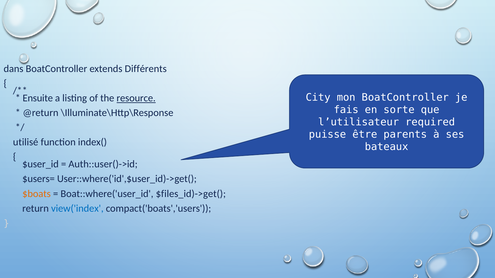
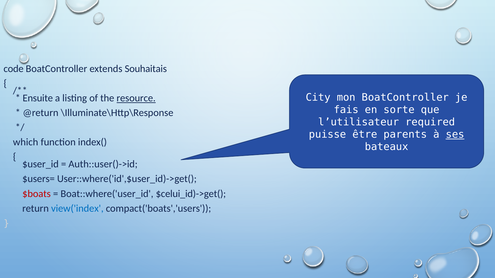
dans: dans -> code (14, 69)
Différents: Différents -> Souhaitais (146, 69)
ses underline: none -> present (455, 135)
utilisé: utilisé -> which (26, 142)
$boats colour: orange -> red (37, 194)
$files_id)->get(: $files_id)->get( -> $celui_id)->get( (191, 194)
